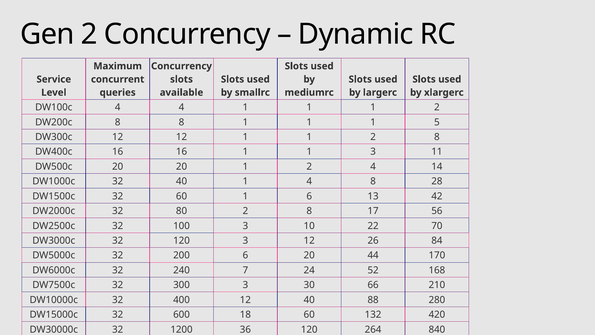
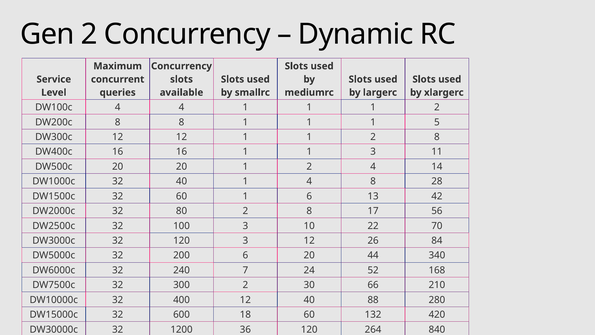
170: 170 -> 340 (437, 255)
300 3: 3 -> 2 (245, 285)
